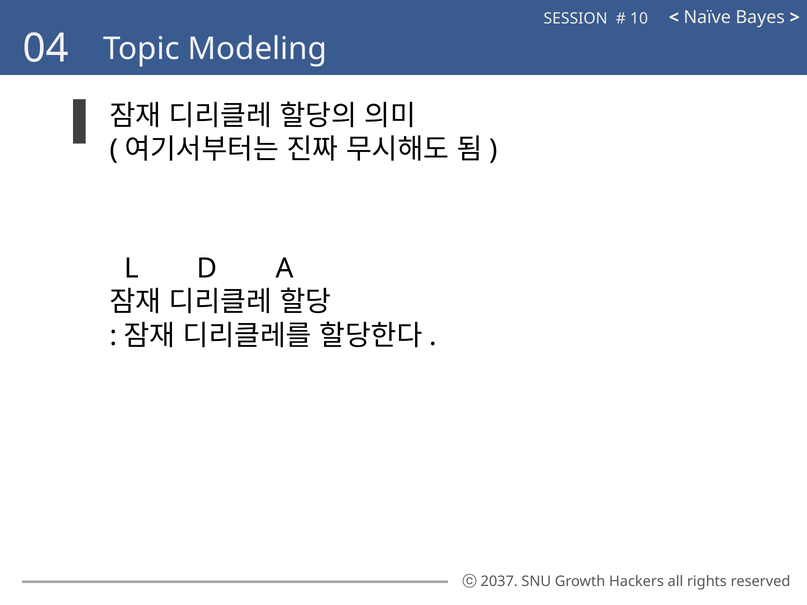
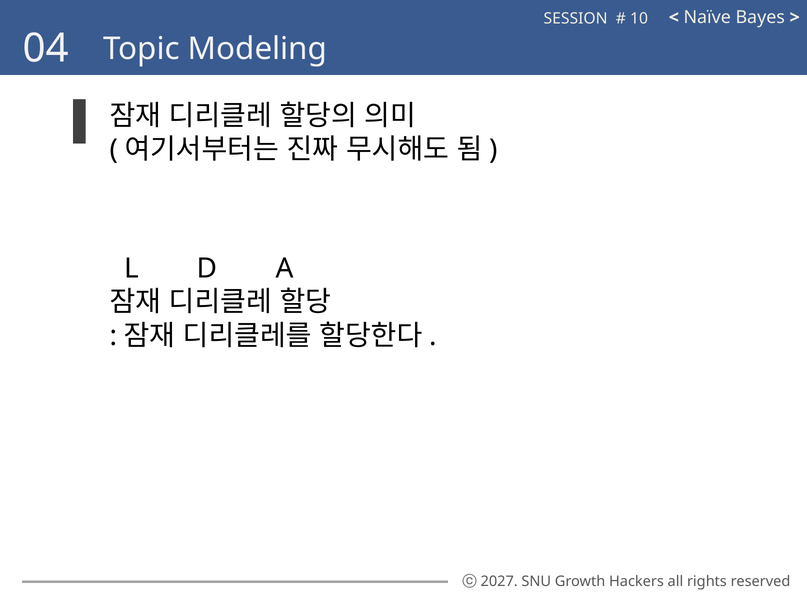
2037: 2037 -> 2027 (499, 582)
